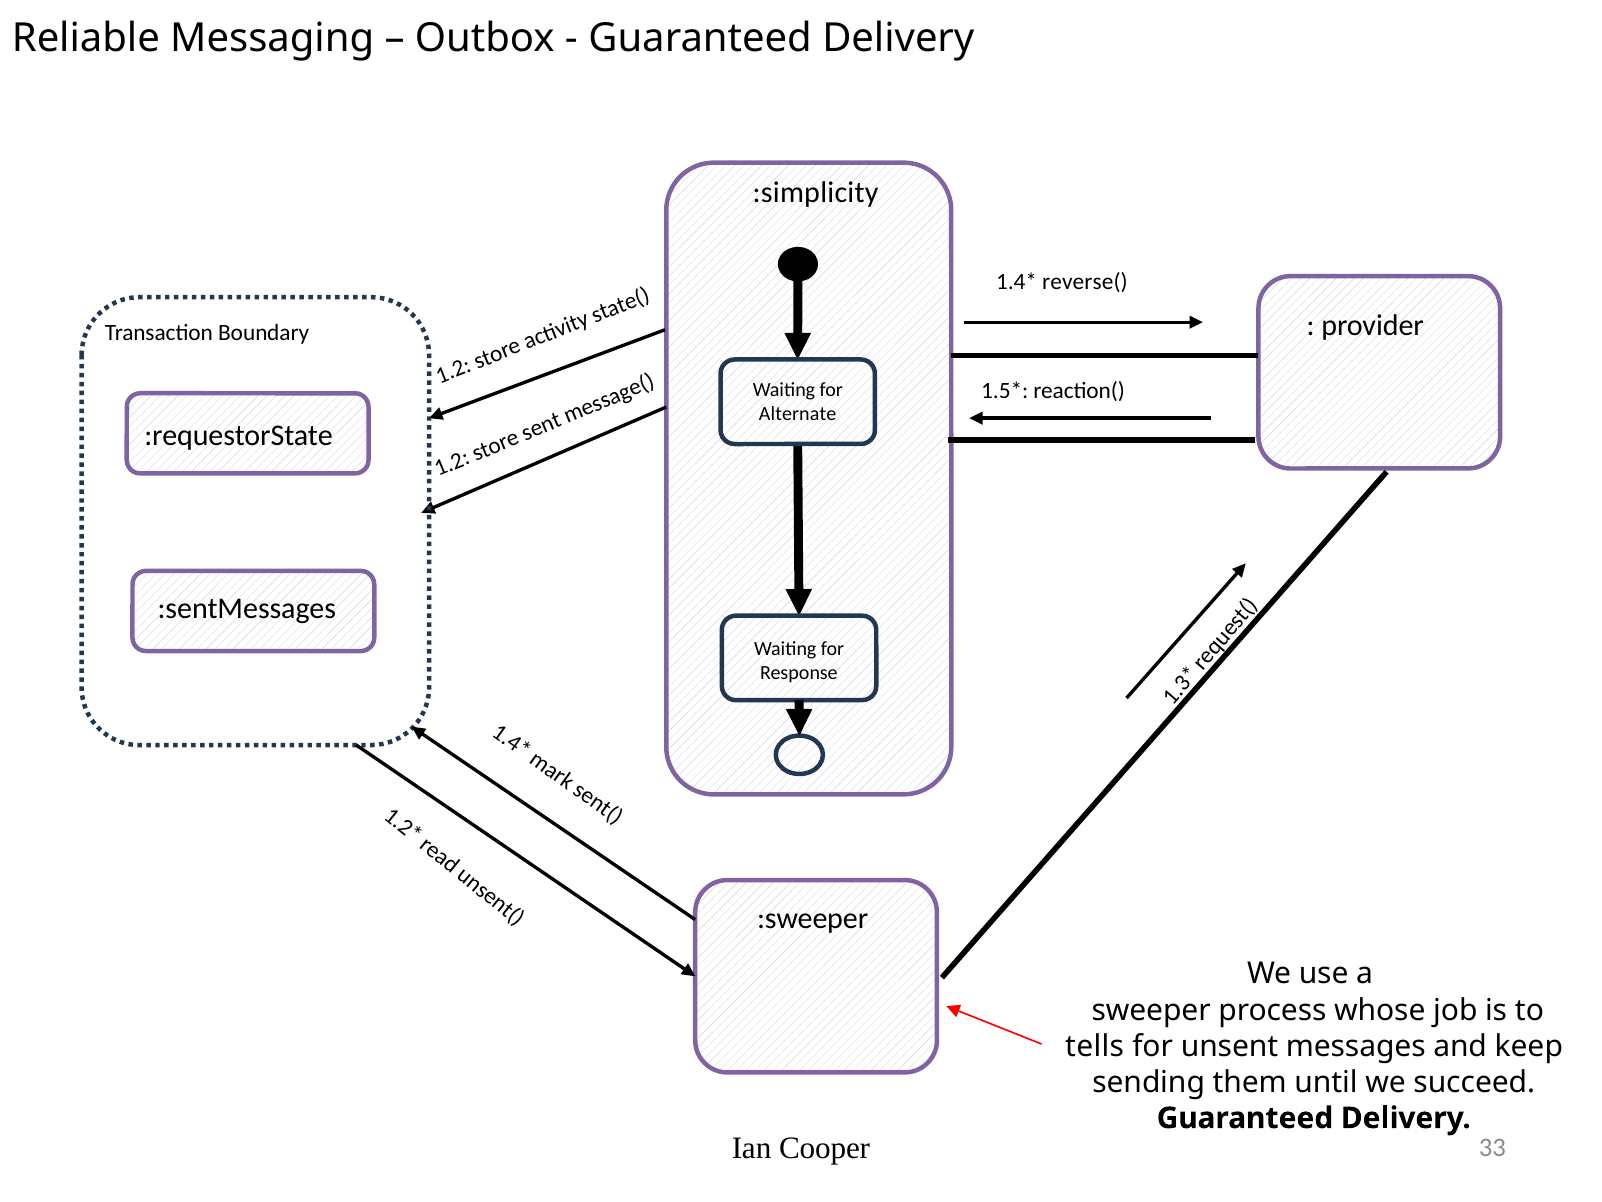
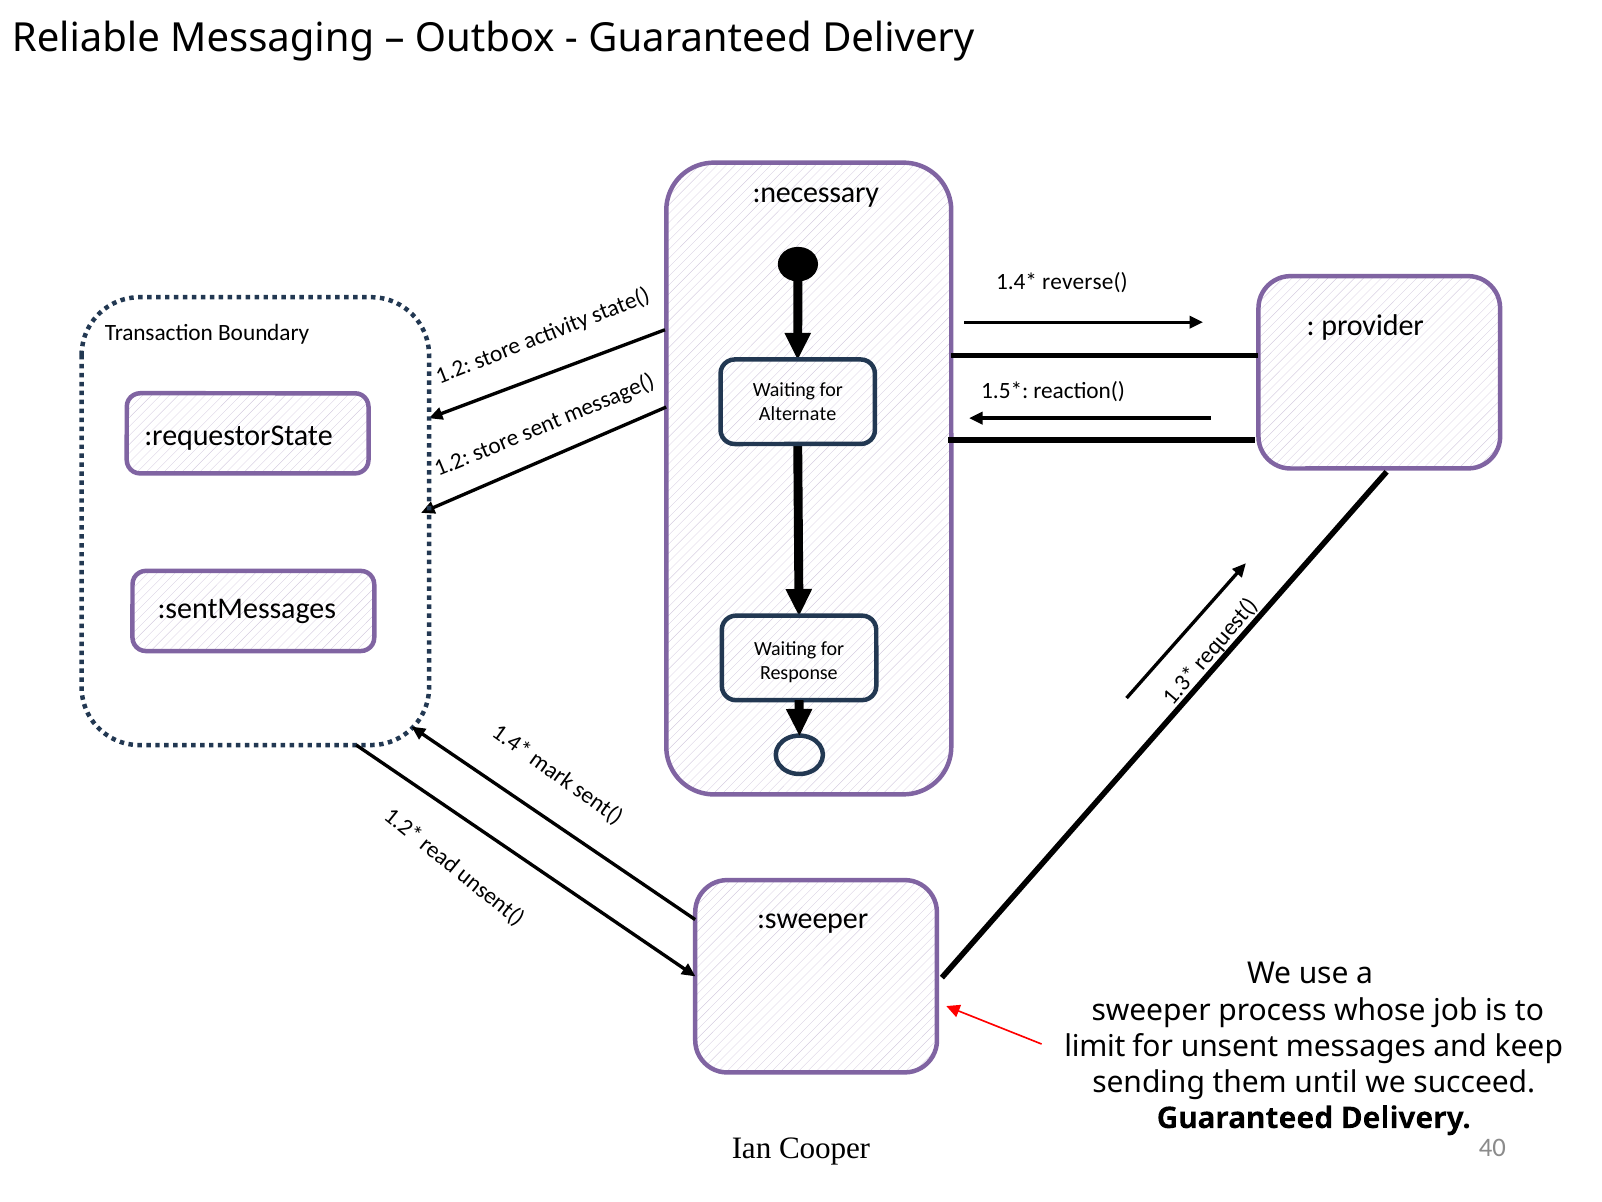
:simplicity: :simplicity -> :necessary (816, 193)
tells: tells -> limit (1095, 1046)
33: 33 -> 40 (1492, 1147)
